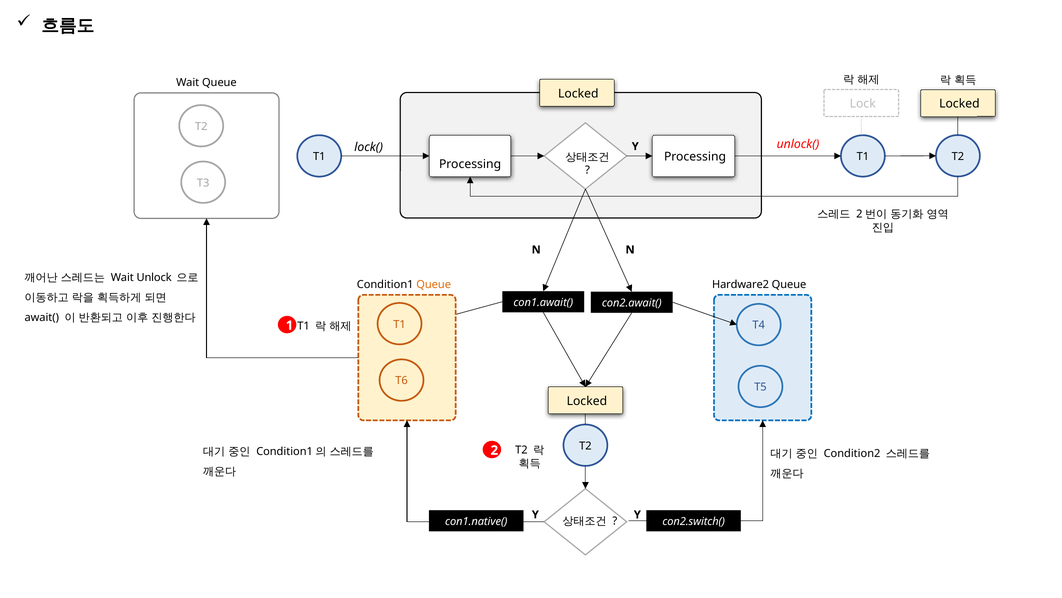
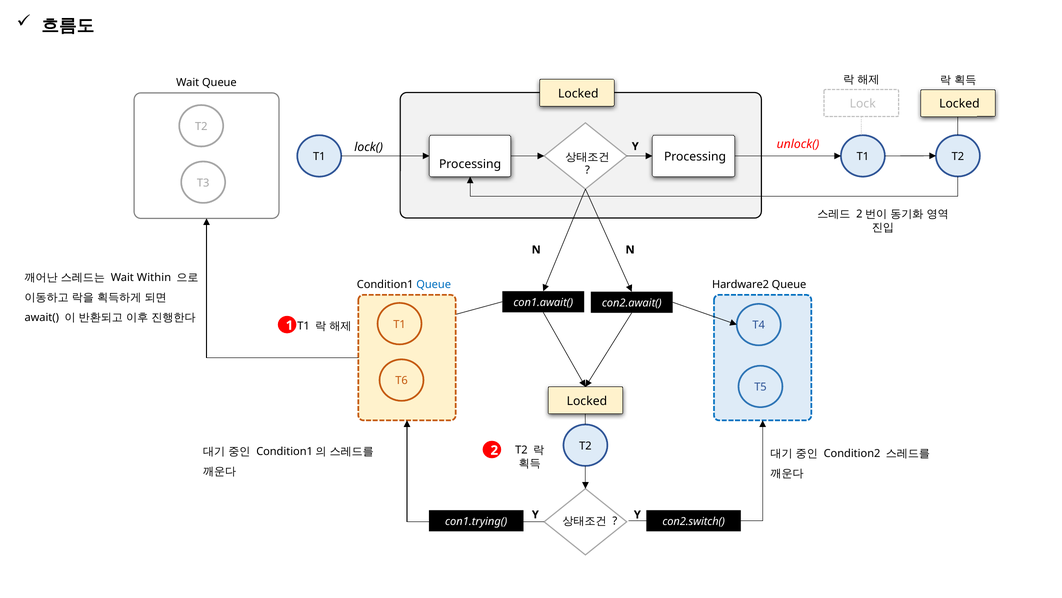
Unlock: Unlock -> Within (154, 277)
Queue colour: orange -> blue (434, 284)
con1.native(: con1.native( -> con1.trying( (476, 521)
